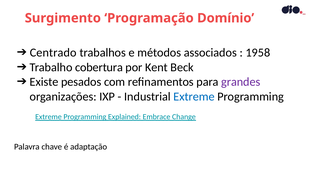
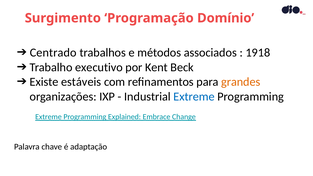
1958: 1958 -> 1918 (258, 53)
cobertura: cobertura -> executivo (99, 67)
pesados: pesados -> estáveis (81, 82)
grandes colour: purple -> orange (241, 82)
